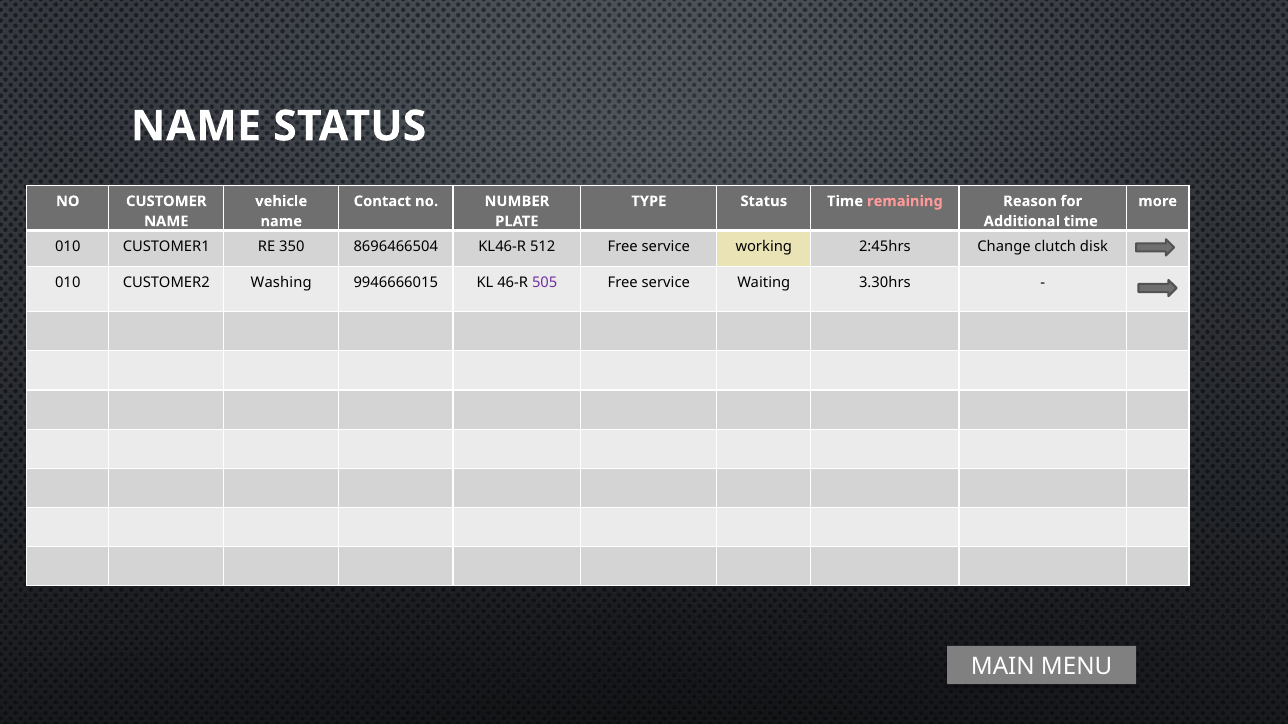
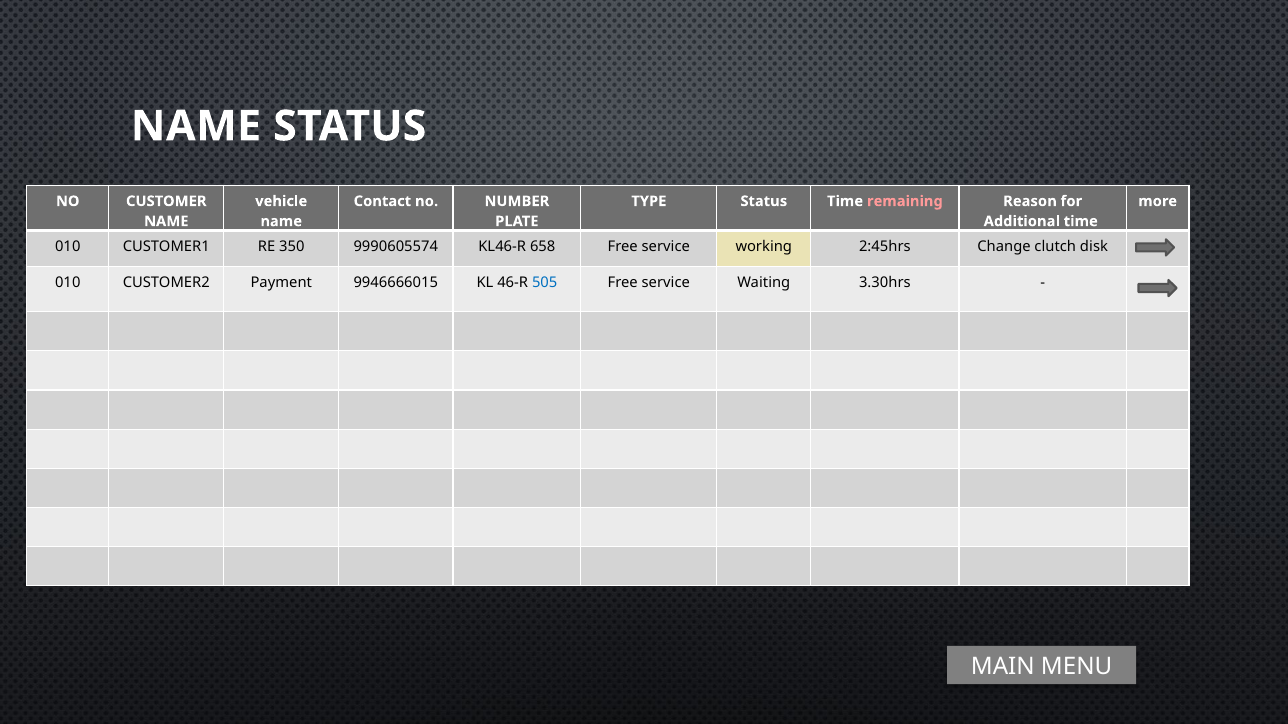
8696466504: 8696466504 -> 9990605574 (396, 246)
512: 512 -> 658 (543, 246)
Washing: Washing -> Payment (281, 282)
505 colour: purple -> blue (545, 282)
